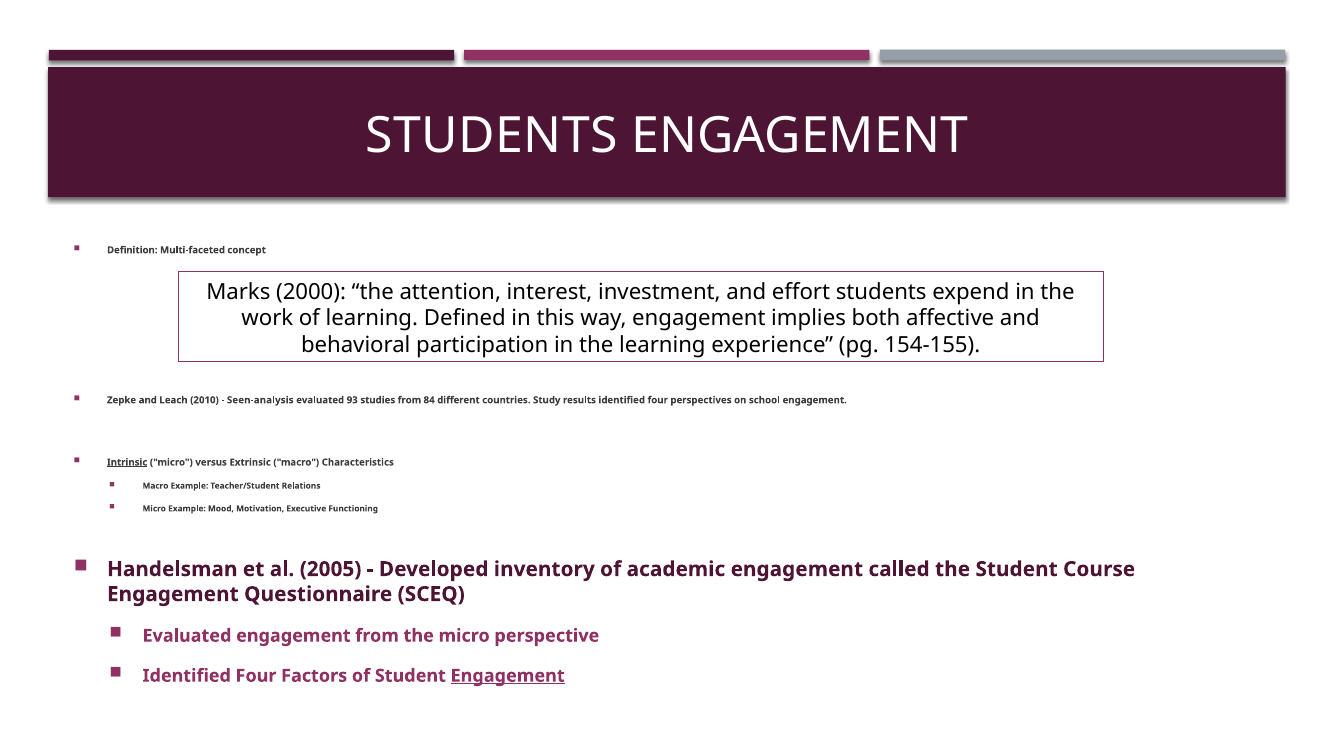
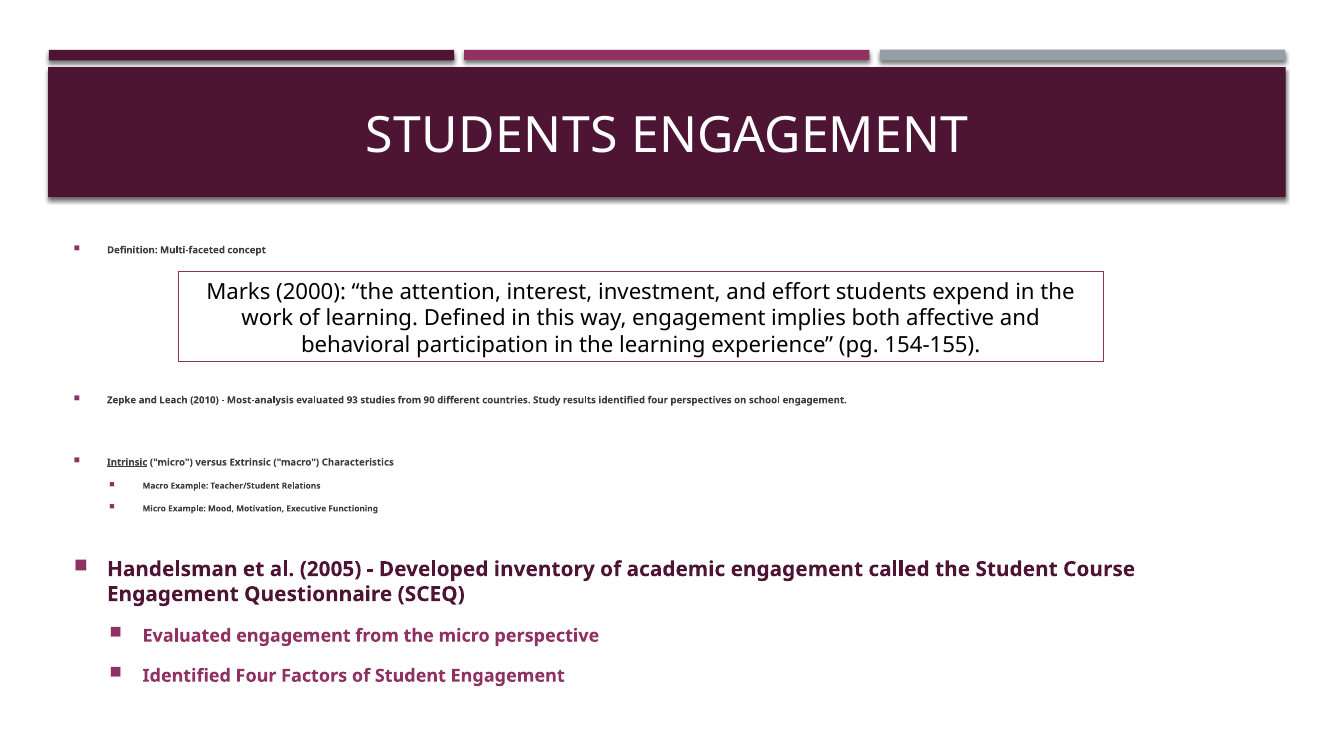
Seen-analysis: Seen-analysis -> Most-analysis (260, 400)
84: 84 -> 90 (429, 400)
Engagement underline: present -> none (508, 676)
